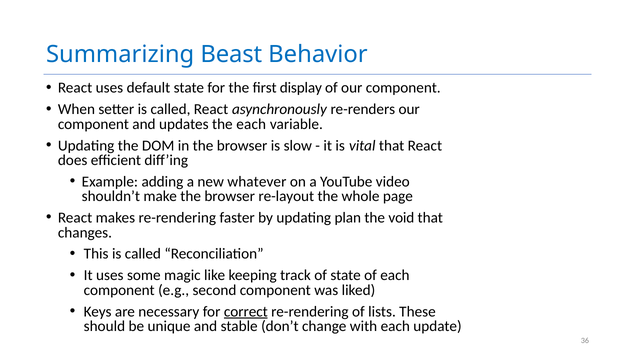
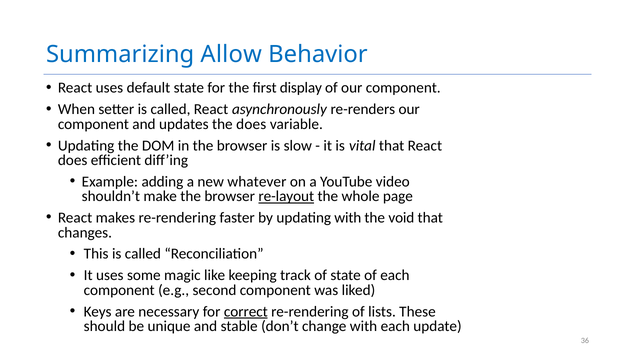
Beast: Beast -> Allow (231, 55)
the each: each -> does (251, 124)
re-layout underline: none -> present (286, 197)
updating plan: plan -> with (348, 218)
